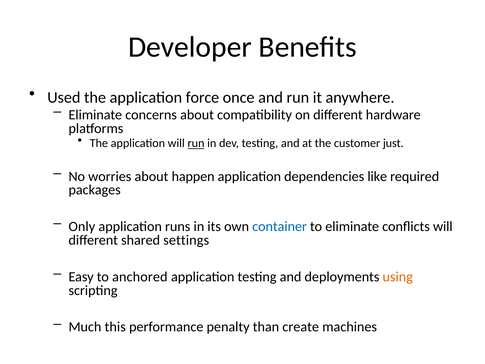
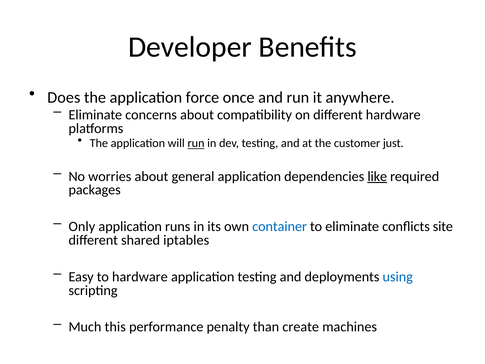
Used: Used -> Does (64, 97)
happen: happen -> general (193, 176)
like underline: none -> present (377, 176)
conflicts will: will -> site (443, 226)
settings: settings -> iptables (186, 240)
to anchored: anchored -> hardware (140, 277)
using colour: orange -> blue (398, 277)
